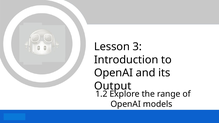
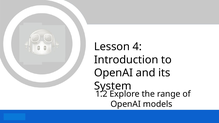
3: 3 -> 4 (137, 47)
Output: Output -> System (113, 86)
